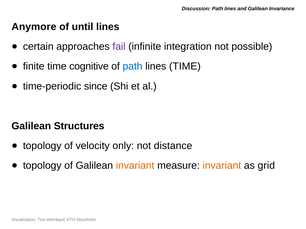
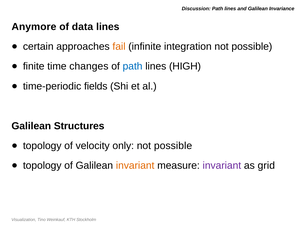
until: until -> data (83, 27)
fail colour: purple -> orange (119, 47)
cognitive: cognitive -> changes (89, 67)
lines TIME: TIME -> HIGH (185, 67)
since: since -> fields (96, 86)
distance: distance -> possible (173, 146)
invariant colour: orange -> purple (222, 166)
